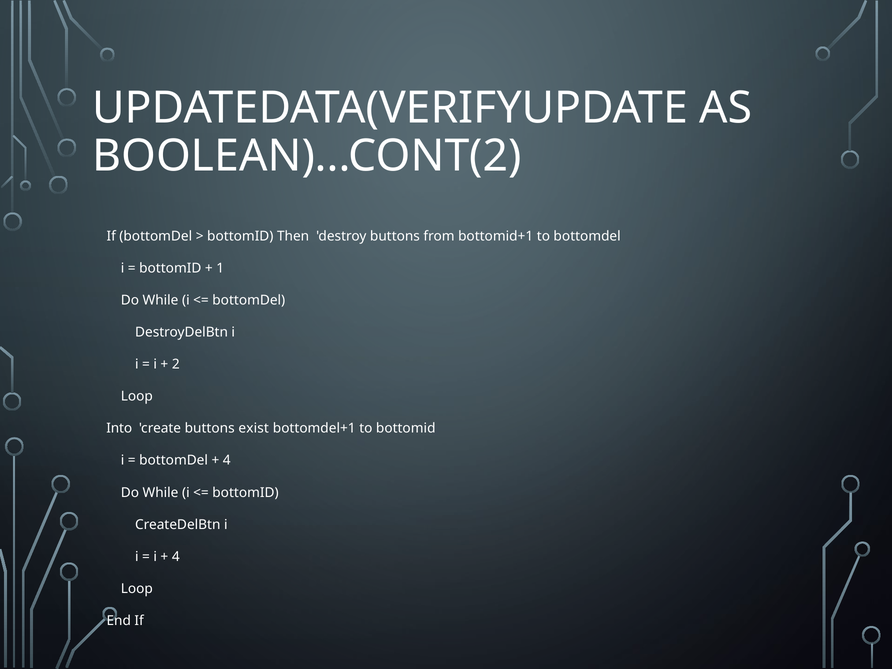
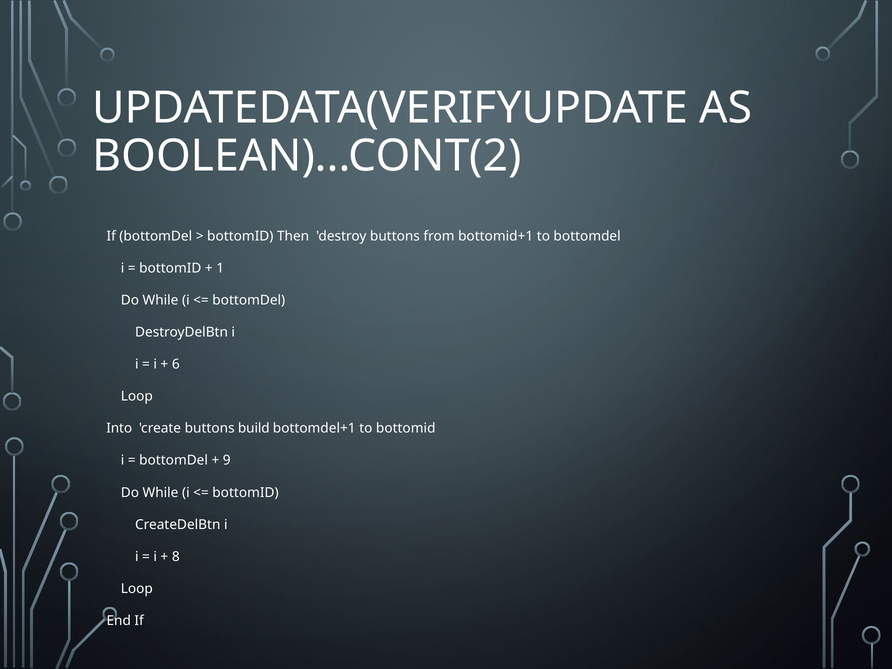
2: 2 -> 6 (176, 364)
exist: exist -> build (254, 428)
4: 4 -> 9 (227, 461)
4: 4 -> 8 (176, 557)
